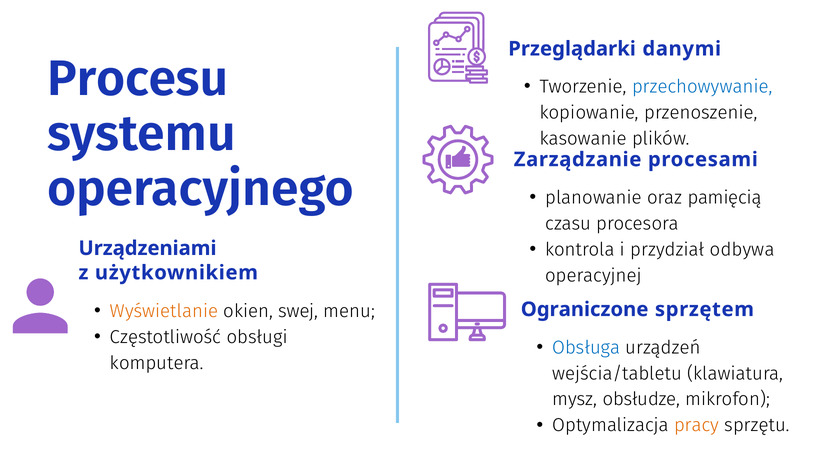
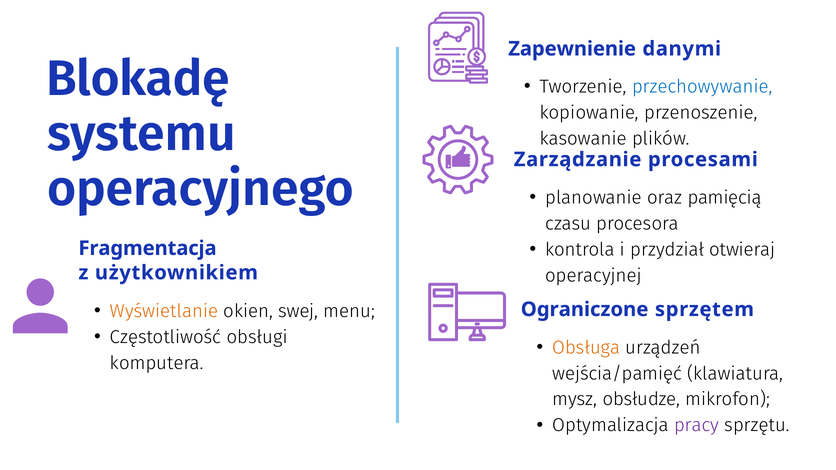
Przeglądarki: Przeglądarki -> Zapewnienie (572, 49)
Procesu: Procesu -> Blokadę (138, 79)
odbywa: odbywa -> otwieraj (742, 250)
Urządzeniami: Urządzeniami -> Fragmentacja (148, 248)
Obsługa colour: blue -> orange (586, 348)
wejścia/tabletu: wejścia/tabletu -> wejścia/pamięć (617, 374)
pracy colour: orange -> purple (697, 426)
